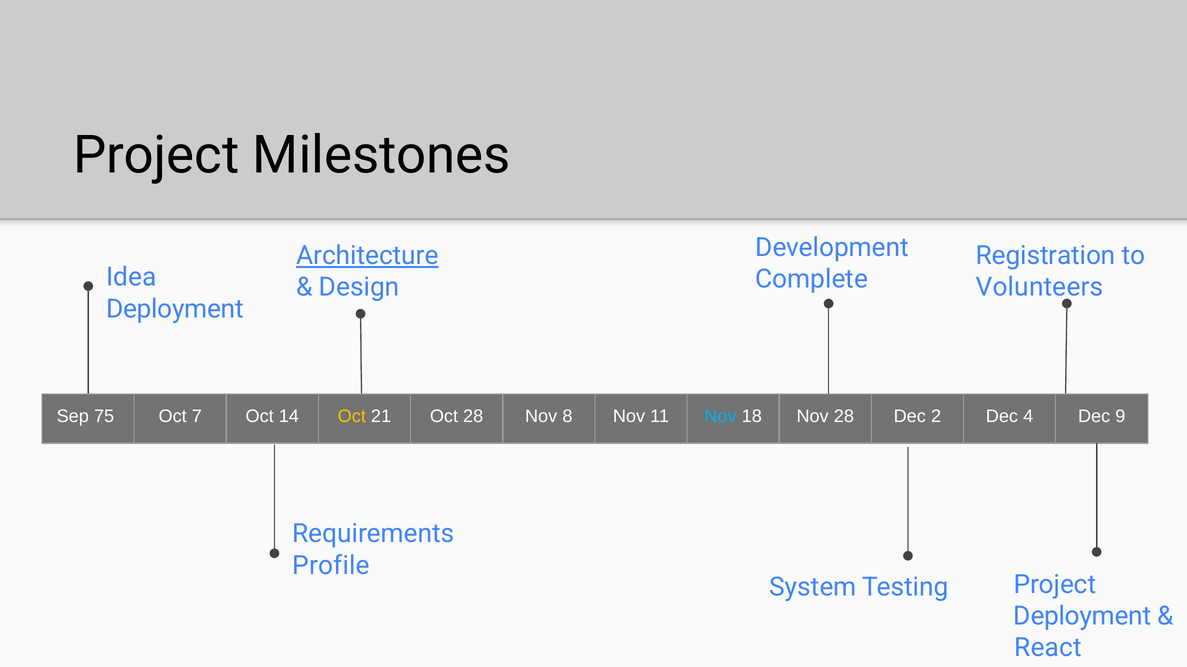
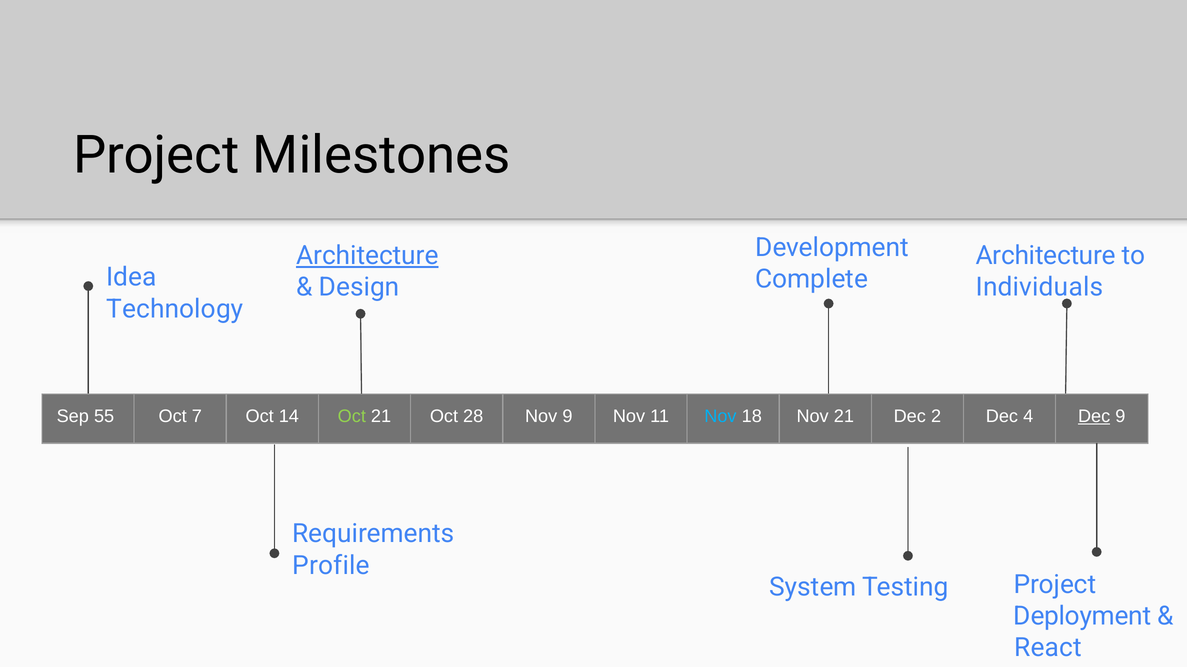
Registration: Registration -> Architecture (1046, 256)
Volunteers: Volunteers -> Individuals (1040, 288)
Deployment: Deployment -> Technology (175, 309)
75: 75 -> 55 (104, 417)
Oct colour: yellow -> light green (352, 417)
Nov 8: 8 -> 9 (567, 417)
Nov 28: 28 -> 21 (844, 417)
Dec underline: none -> present (1094, 417)
